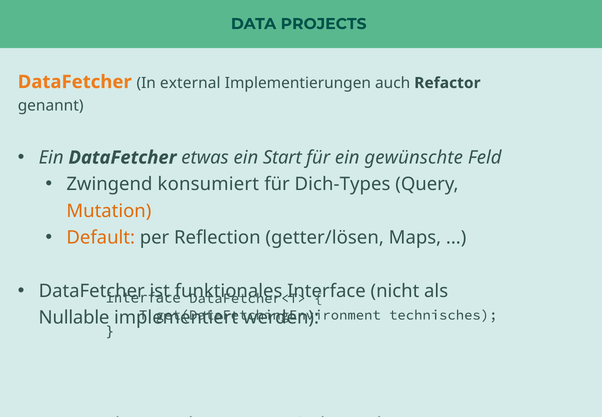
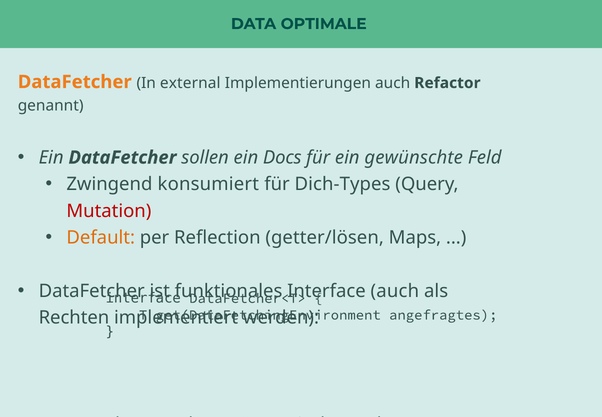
PROJECTS: PROJECTS -> OPTIMALE (324, 24)
etwas: etwas -> sollen (205, 157)
Start: Start -> Docs (282, 157)
Mutation colour: orange -> red (109, 211)
nicht: nicht -> auch (395, 291)
technisches: technisches -> angefragtes (443, 315)
Nullable: Nullable -> Rechten (74, 317)
